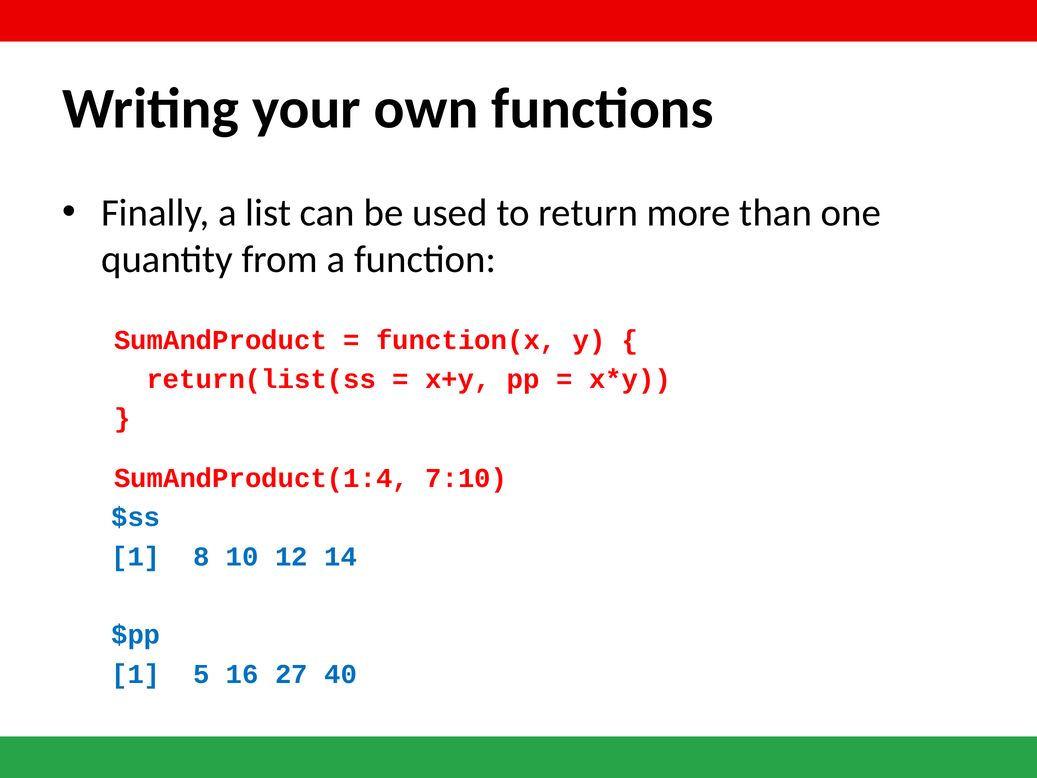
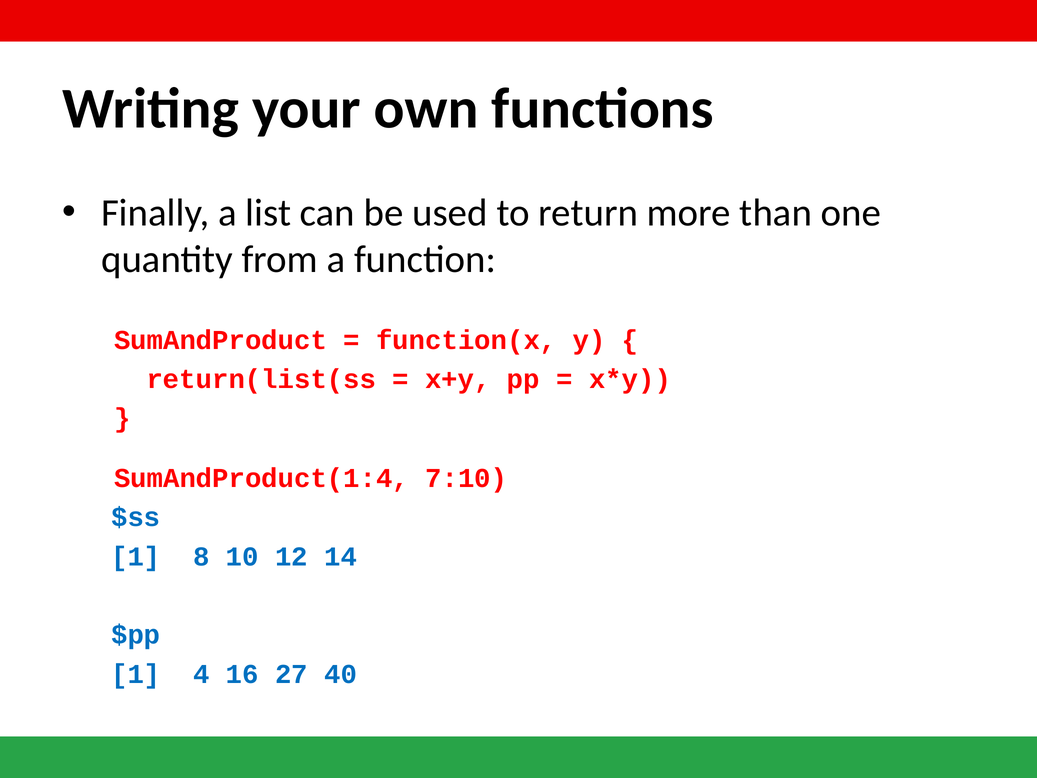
5: 5 -> 4 (201, 674)
